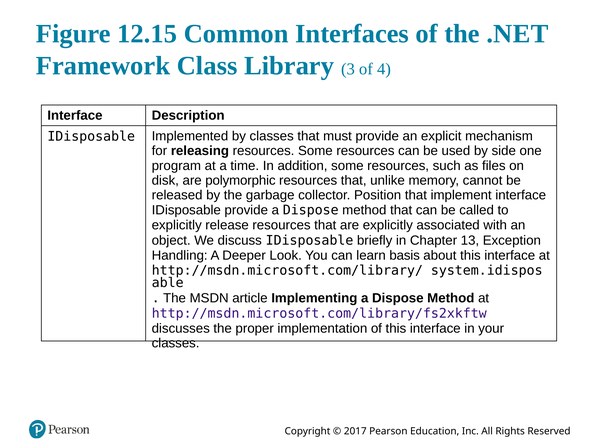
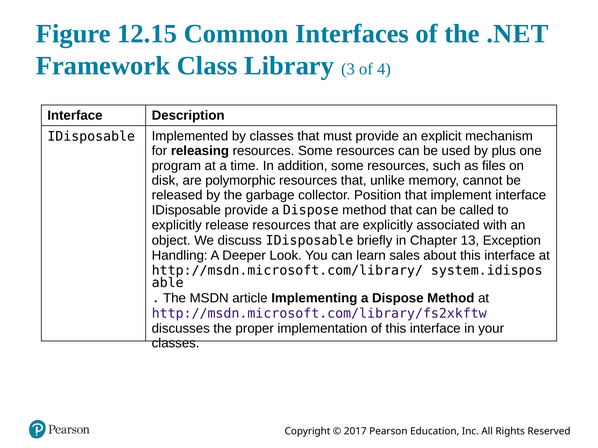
side: side -> plus (504, 151)
basis: basis -> sales (405, 256)
